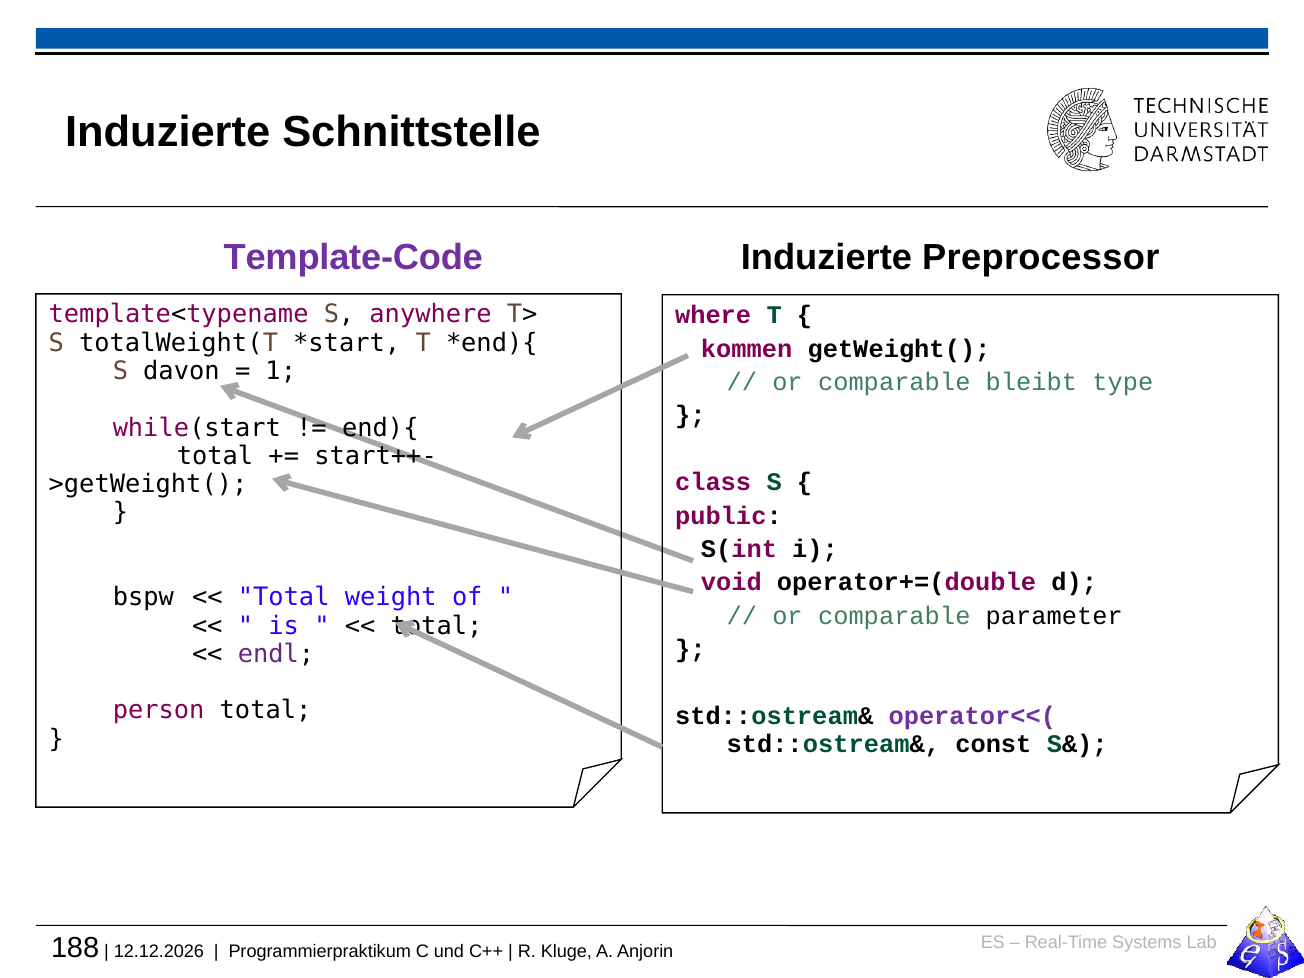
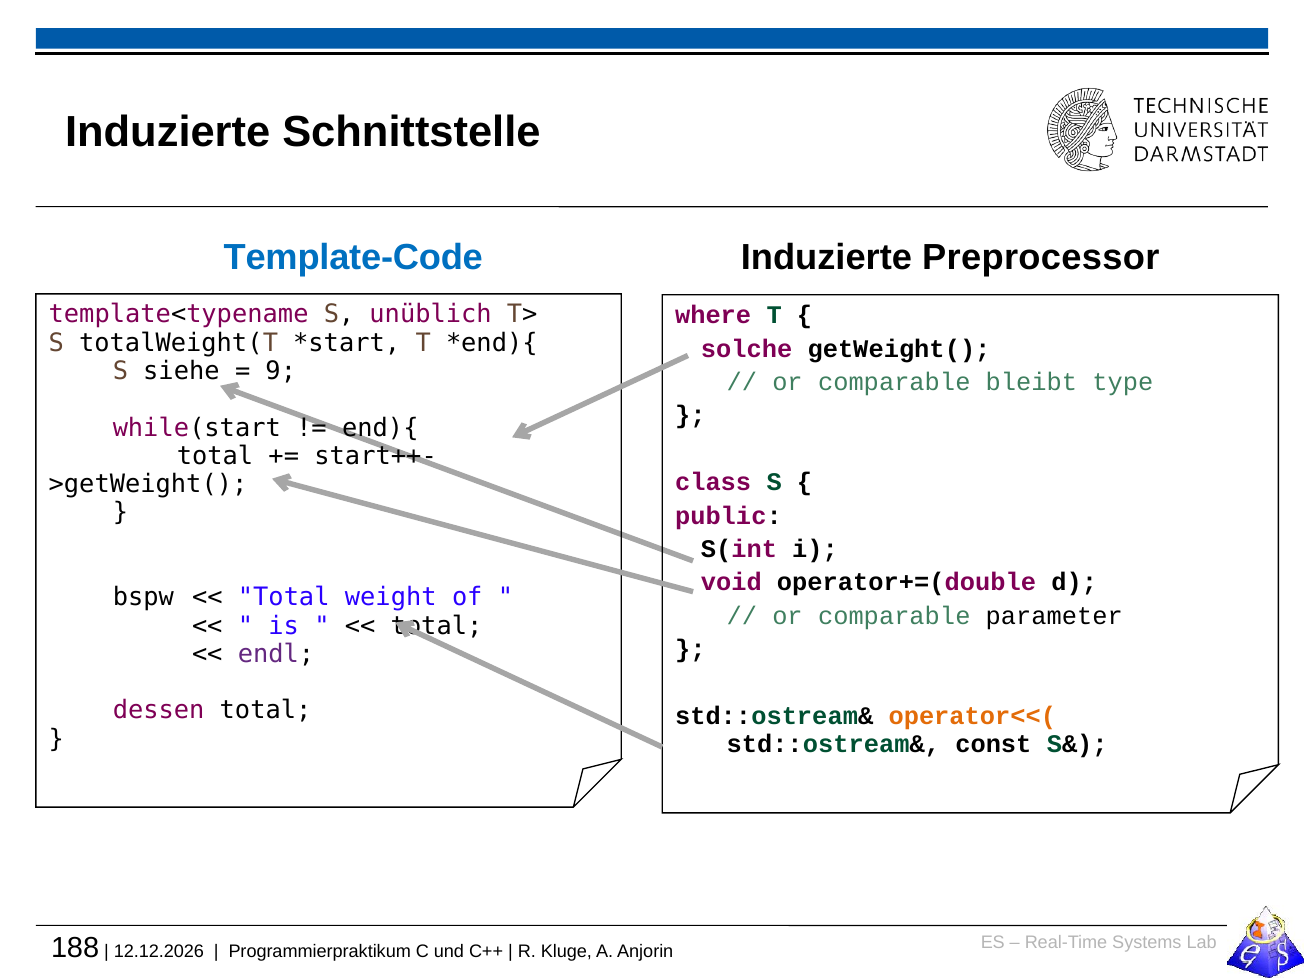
Template-Code colour: purple -> blue (353, 258)
anywhere: anywhere -> unüblich (431, 315)
kommen: kommen -> solche (747, 349)
davon: davon -> siehe (181, 371)
1: 1 -> 9 (281, 371)
person: person -> dessen (159, 711)
operator<<( colour: purple -> orange (972, 716)
